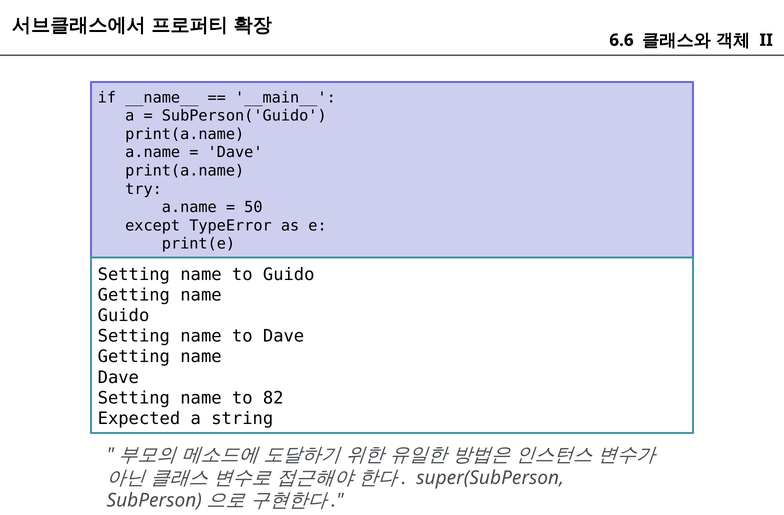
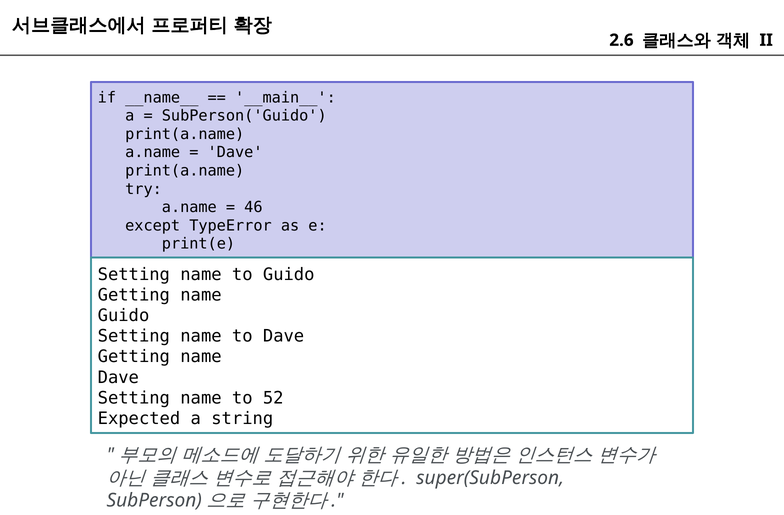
6.6: 6.6 -> 2.6 (621, 40)
50: 50 -> 46 (253, 207)
82: 82 -> 52 (273, 398)
